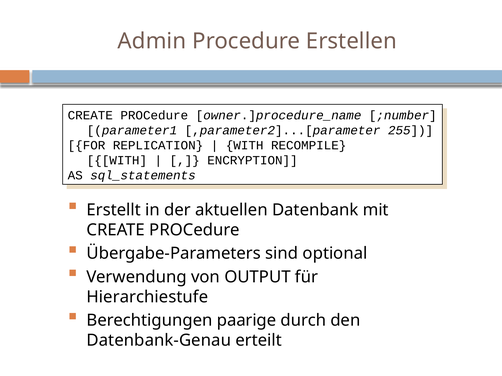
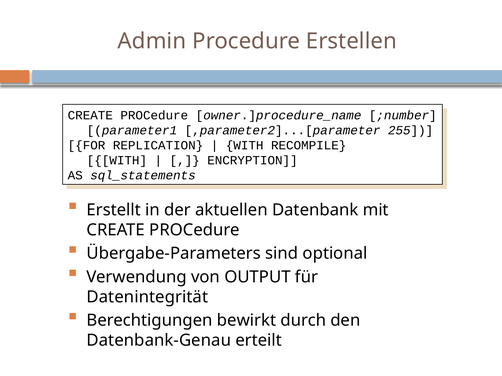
Hierarchiestufe: Hierarchiestufe -> Datenintegrität (147, 297)
paarige: paarige -> bewirkt (247, 321)
